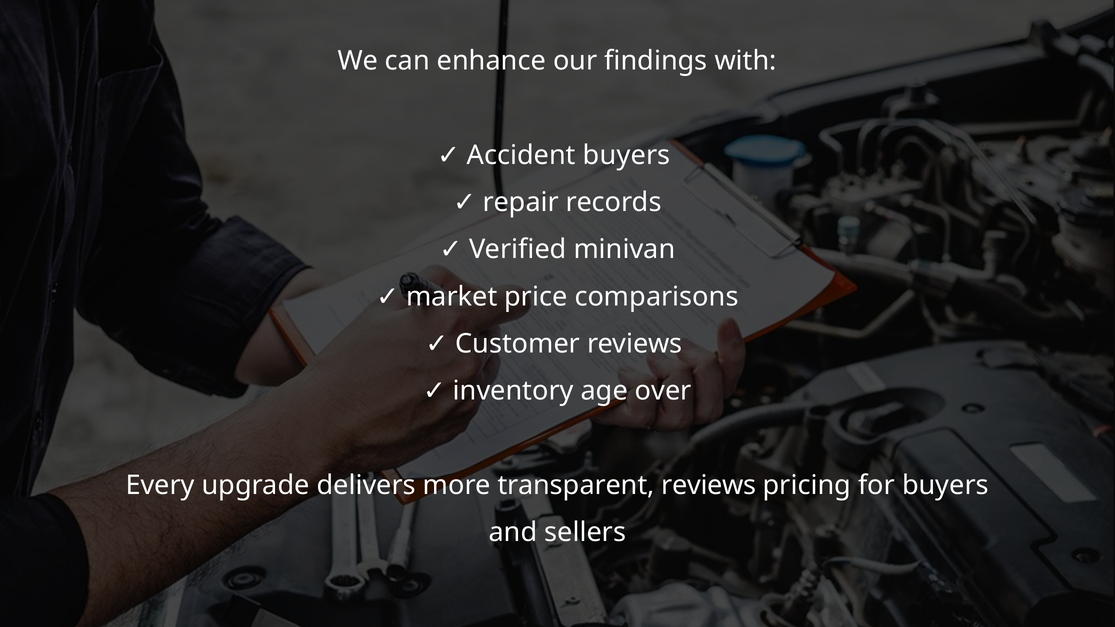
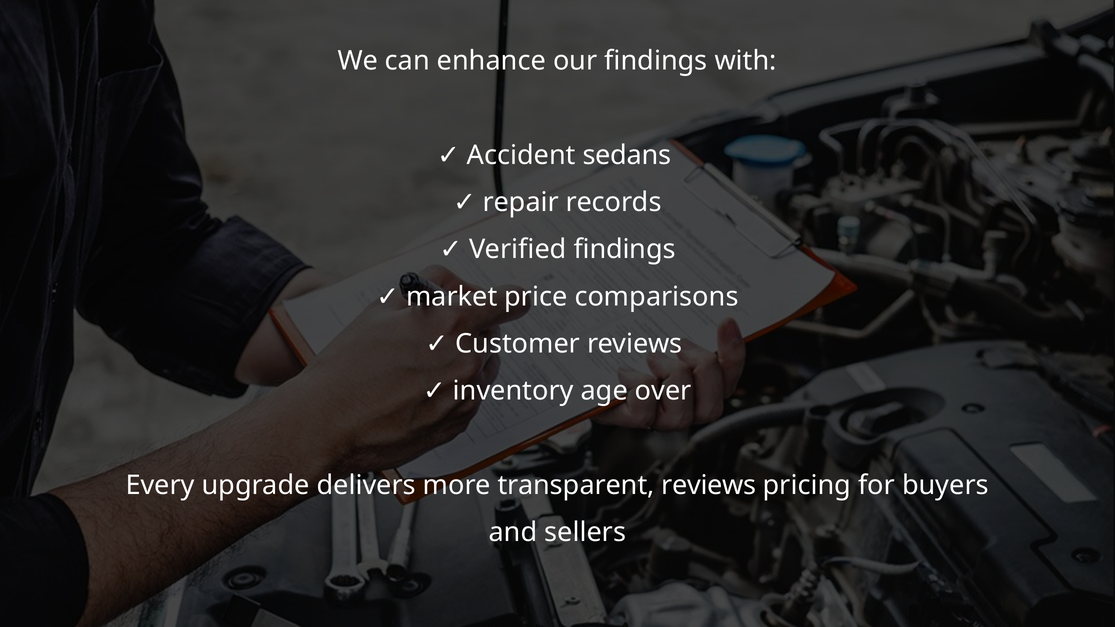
Accident buyers: buyers -> sedans (627, 155)
Verified minivan: minivan -> findings (625, 250)
